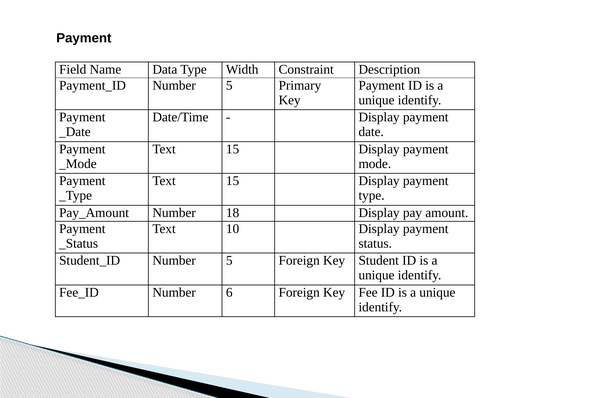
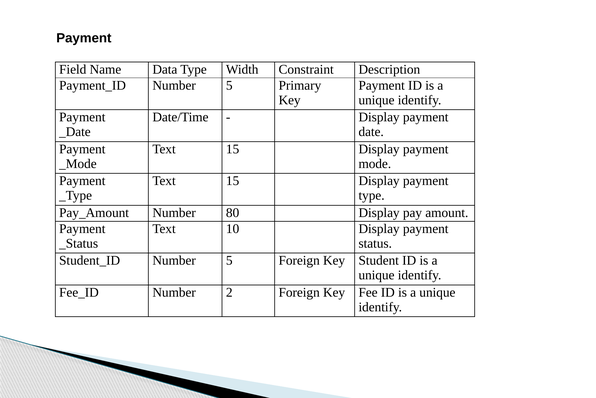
18: 18 -> 80 (233, 212)
6: 6 -> 2 (229, 292)
